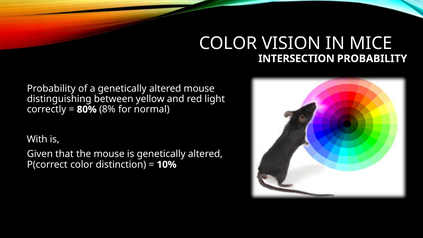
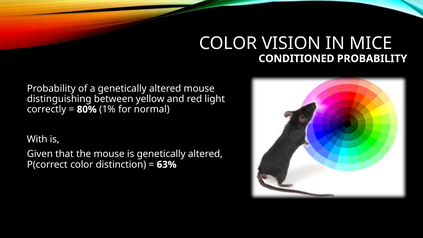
INTERSECTION: INTERSECTION -> CONDITIONED (296, 59)
8%: 8% -> 1% (107, 109)
10%: 10% -> 63% (167, 165)
